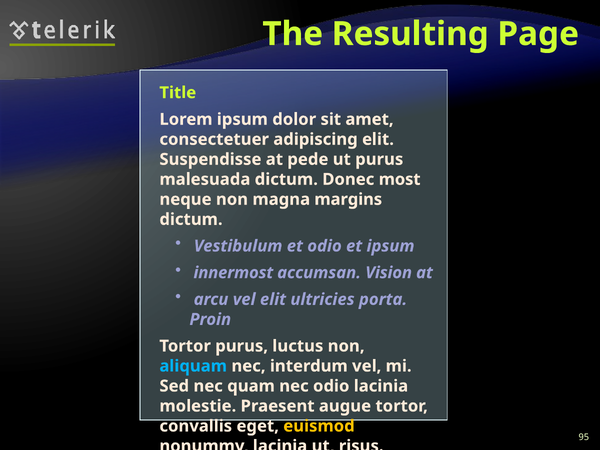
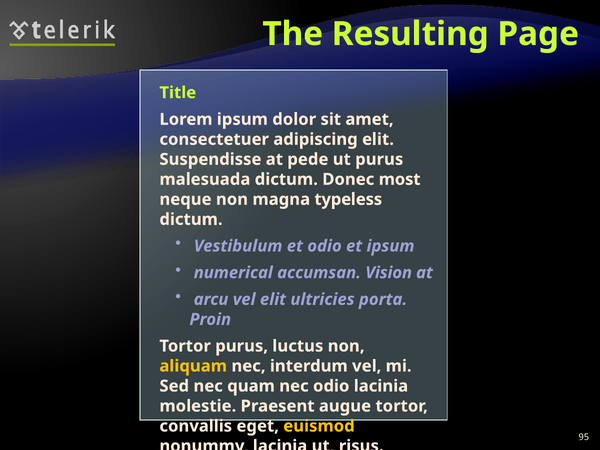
margins: margins -> typeless (348, 199)
innermost: innermost -> numerical (233, 273)
aliquam colour: light blue -> yellow (193, 366)
